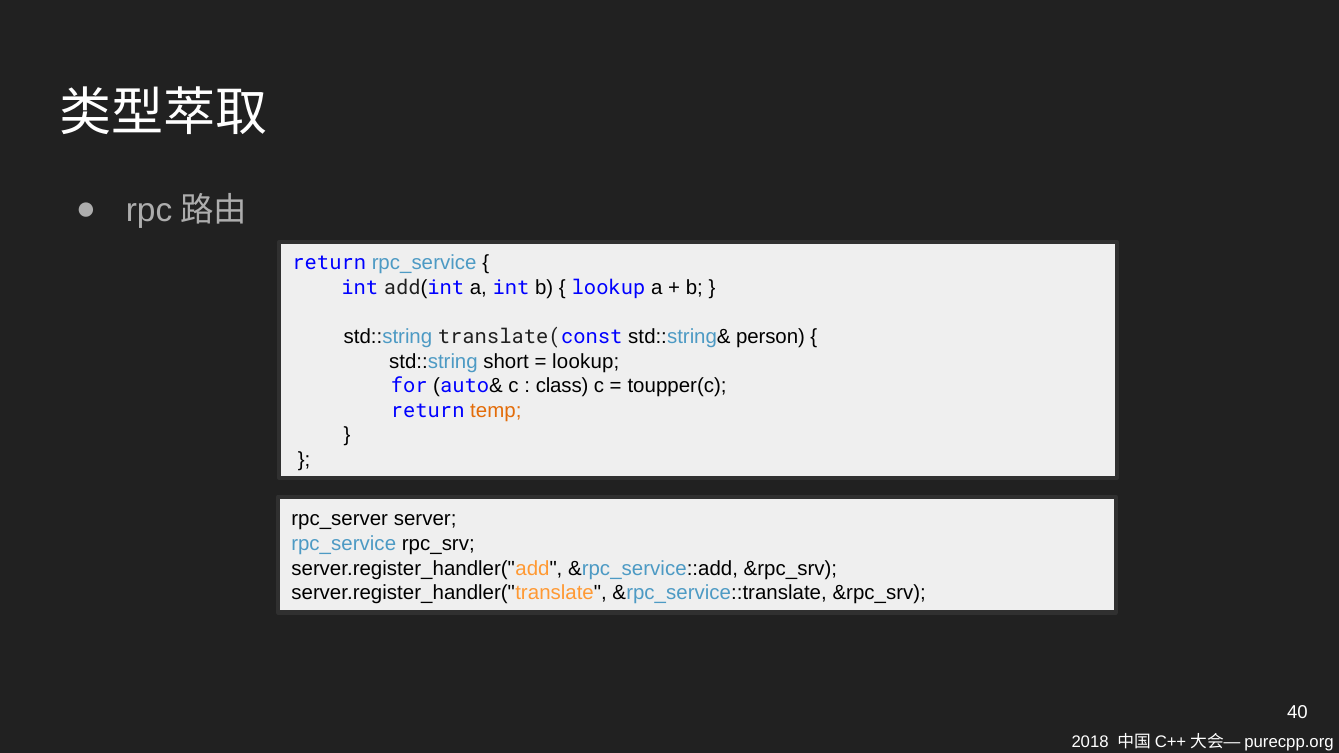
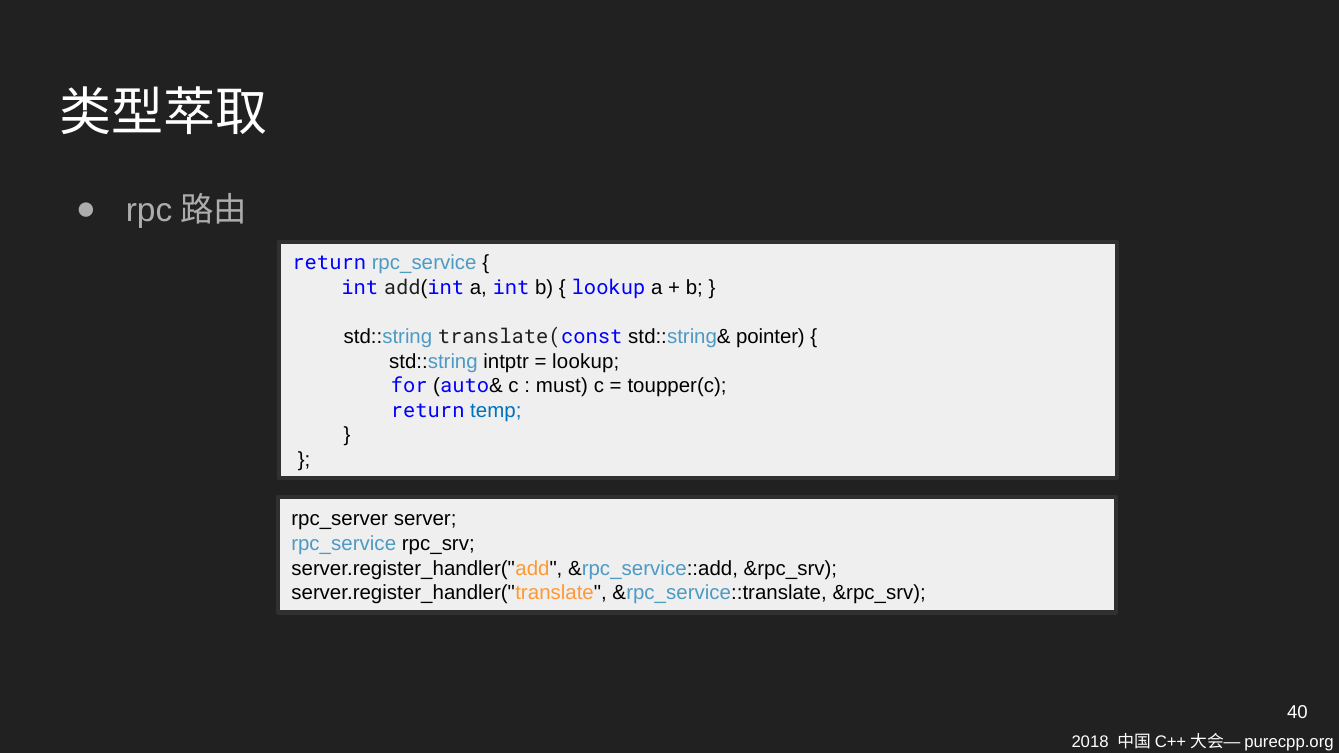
person: person -> pointer (770, 337)
short: short -> intptr (506, 361)
class: class -> must (562, 386)
temp colour: orange -> blue (496, 411)
